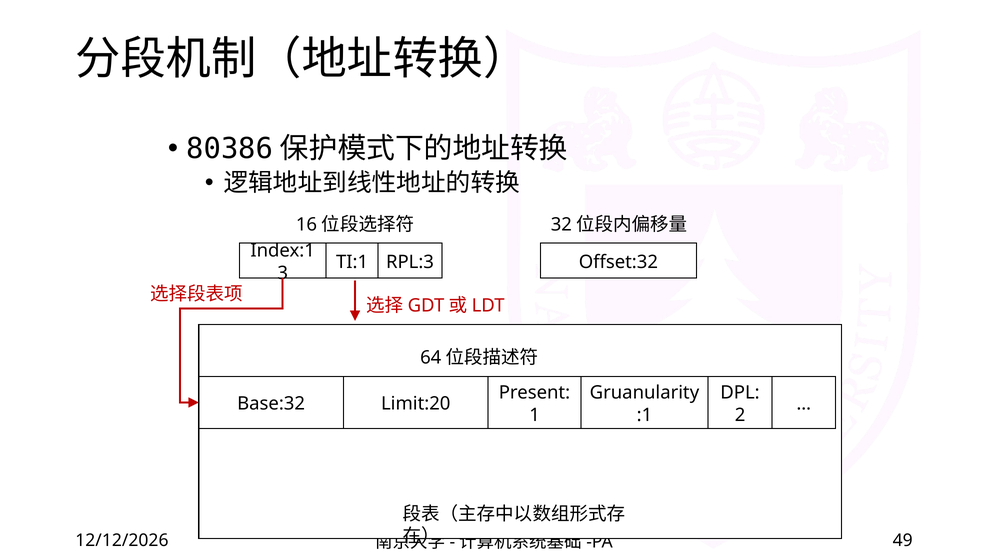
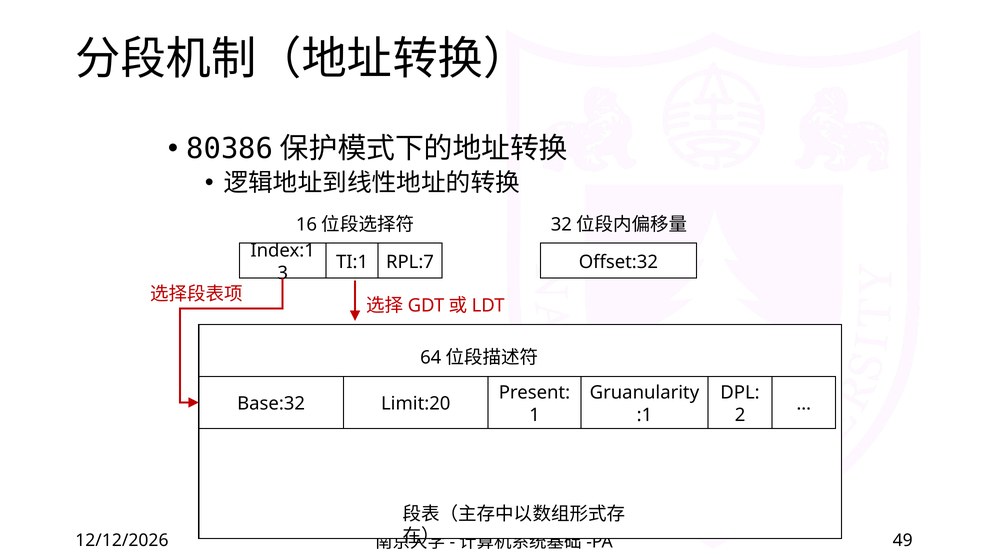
RPL:3: RPL:3 -> RPL:7 (410, 262)
